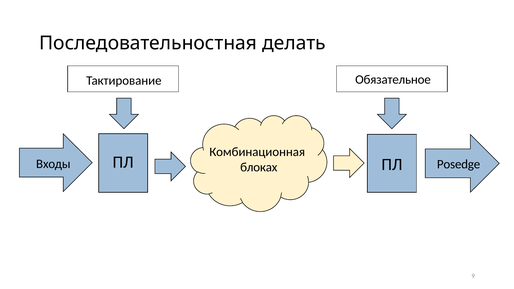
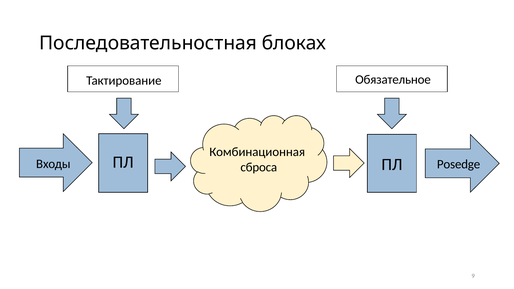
делать: делать -> блоках (294, 43)
блоках: блоках -> сброса (259, 167)
